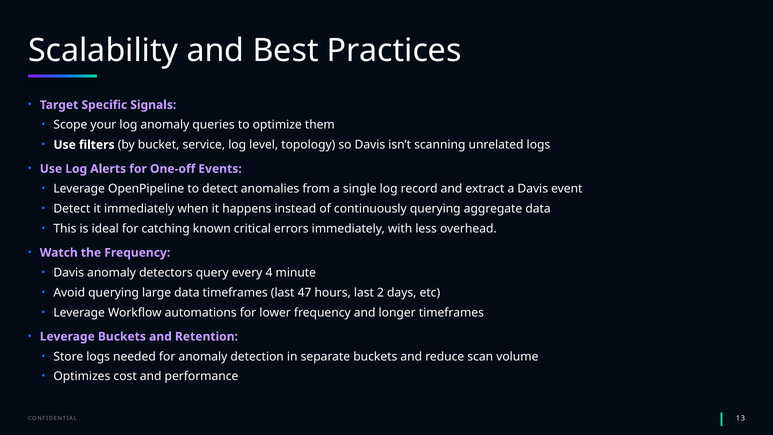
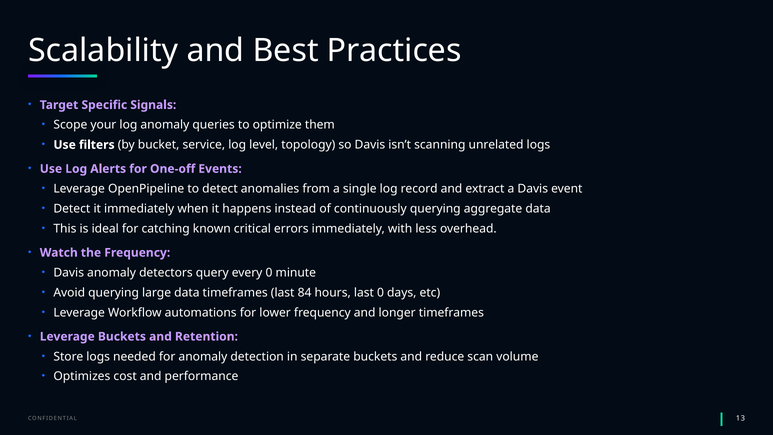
every 4: 4 -> 0 (269, 273)
47: 47 -> 84 (305, 292)
last 2: 2 -> 0 (381, 292)
